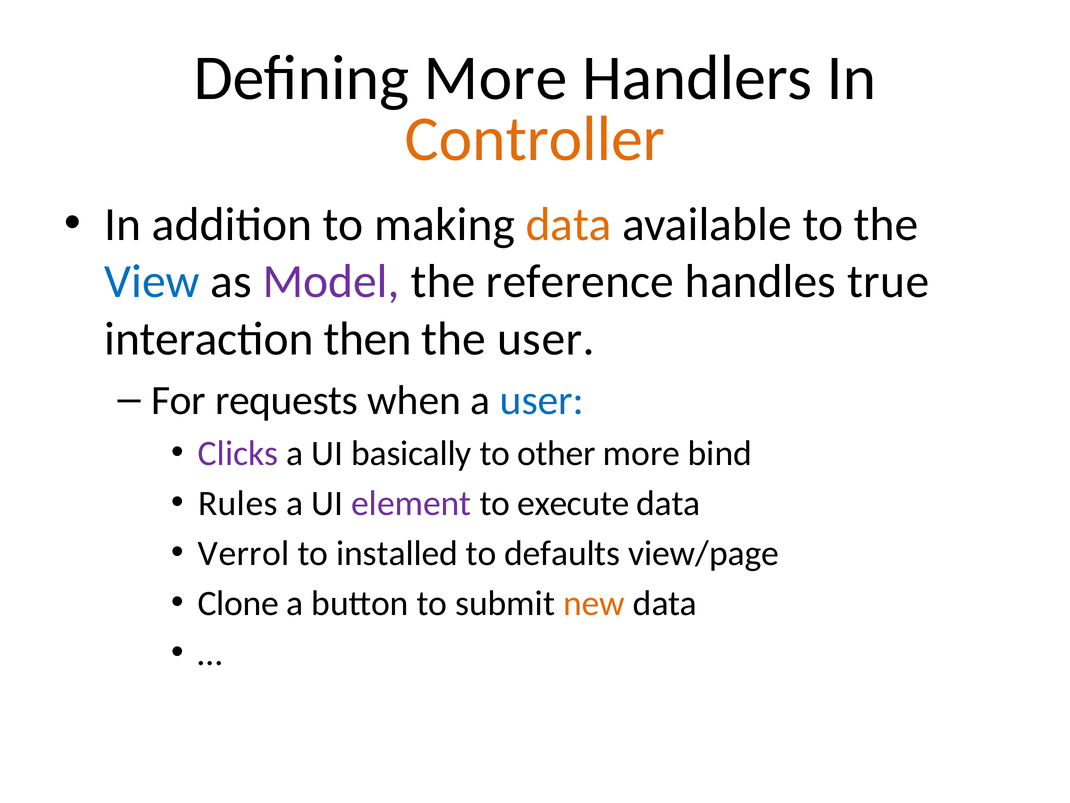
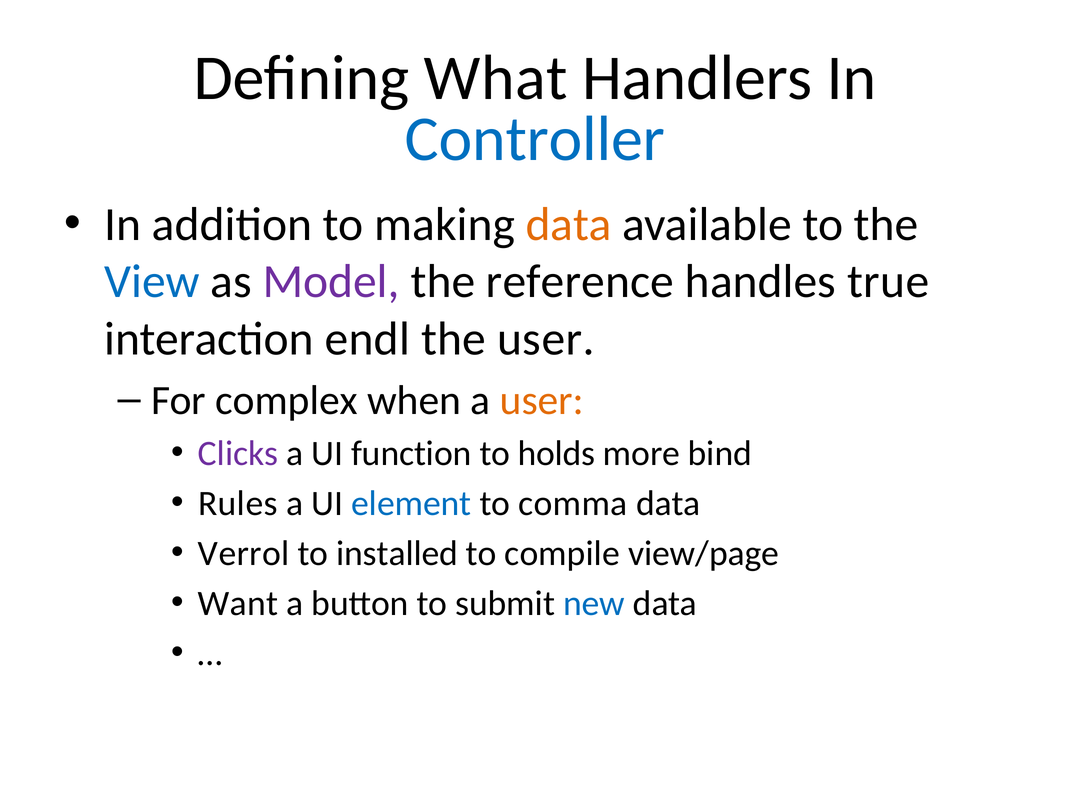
Defining More: More -> What (496, 78)
Controller colour: orange -> blue (535, 139)
then: then -> endl (367, 339)
requests: requests -> complex (287, 400)
user colour: blue -> orange (542, 400)
basically: basically -> function (411, 453)
other: other -> holds (556, 453)
element colour: purple -> blue (411, 503)
execute: execute -> comma (573, 503)
defaults: defaults -> compile (562, 553)
Clone: Clone -> Want (238, 603)
new colour: orange -> blue (594, 603)
